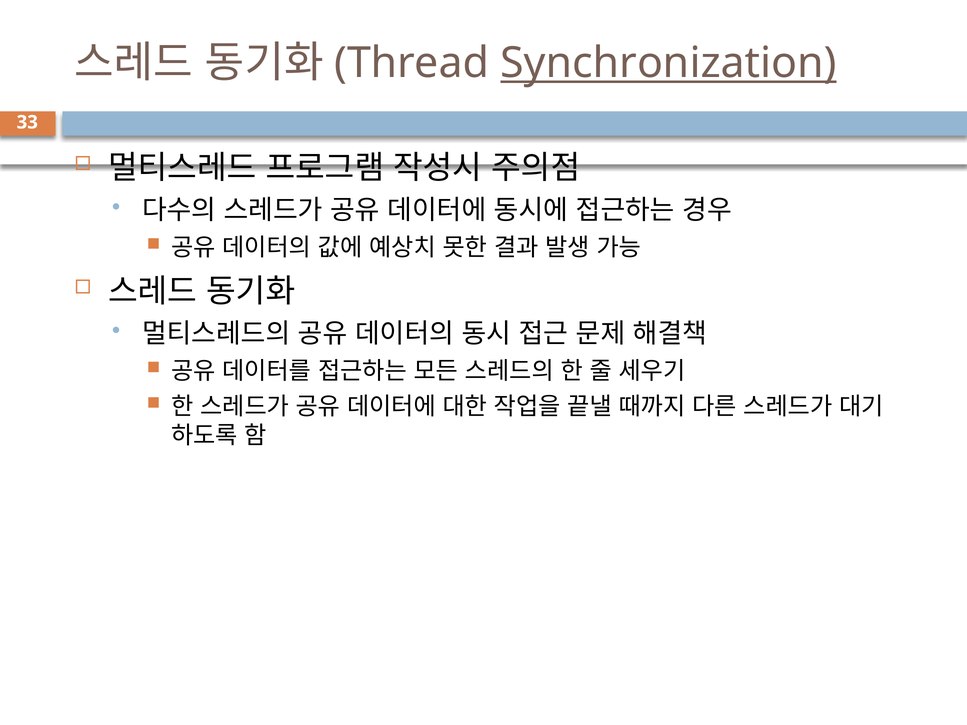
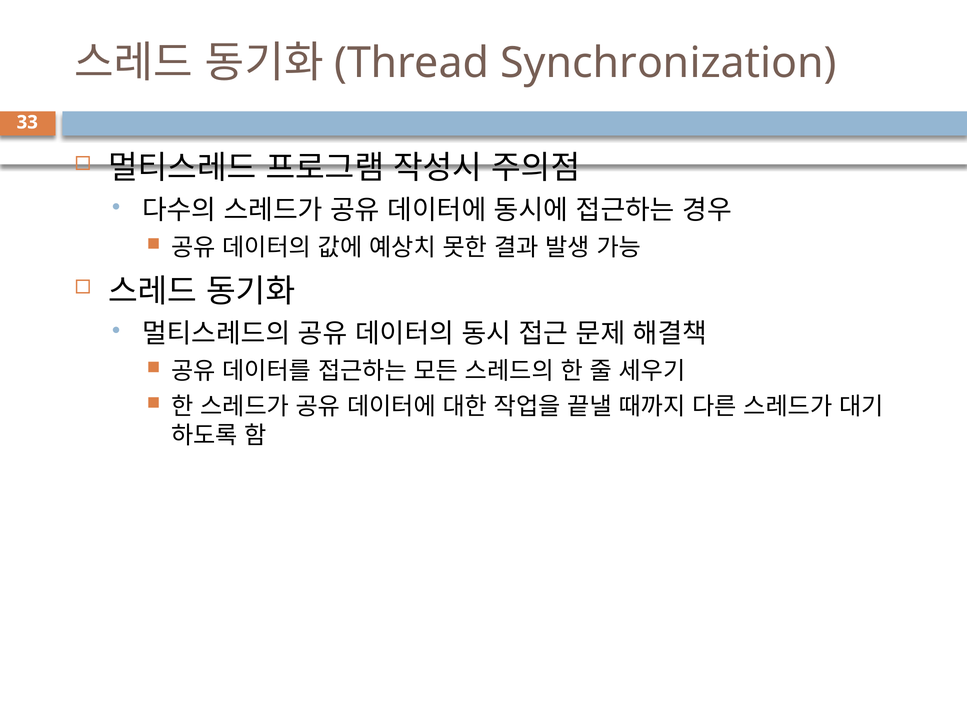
Synchronization underline: present -> none (668, 63)
